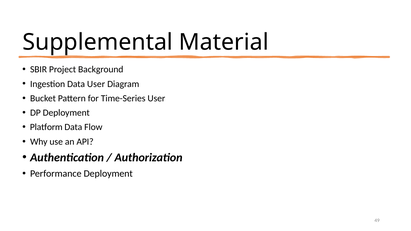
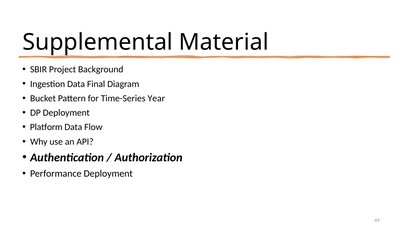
Data User: User -> Final (96, 84)
Time-Series User: User -> Year (156, 98)
